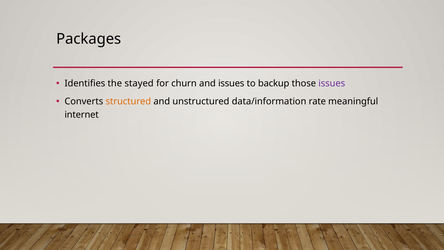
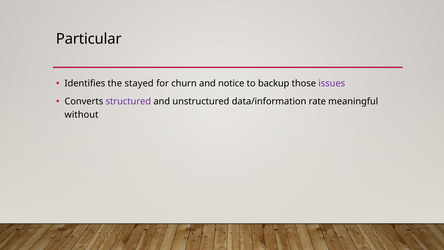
Packages: Packages -> Particular (89, 39)
and issues: issues -> notice (231, 83)
structured colour: orange -> purple (128, 101)
internet: internet -> without (82, 115)
